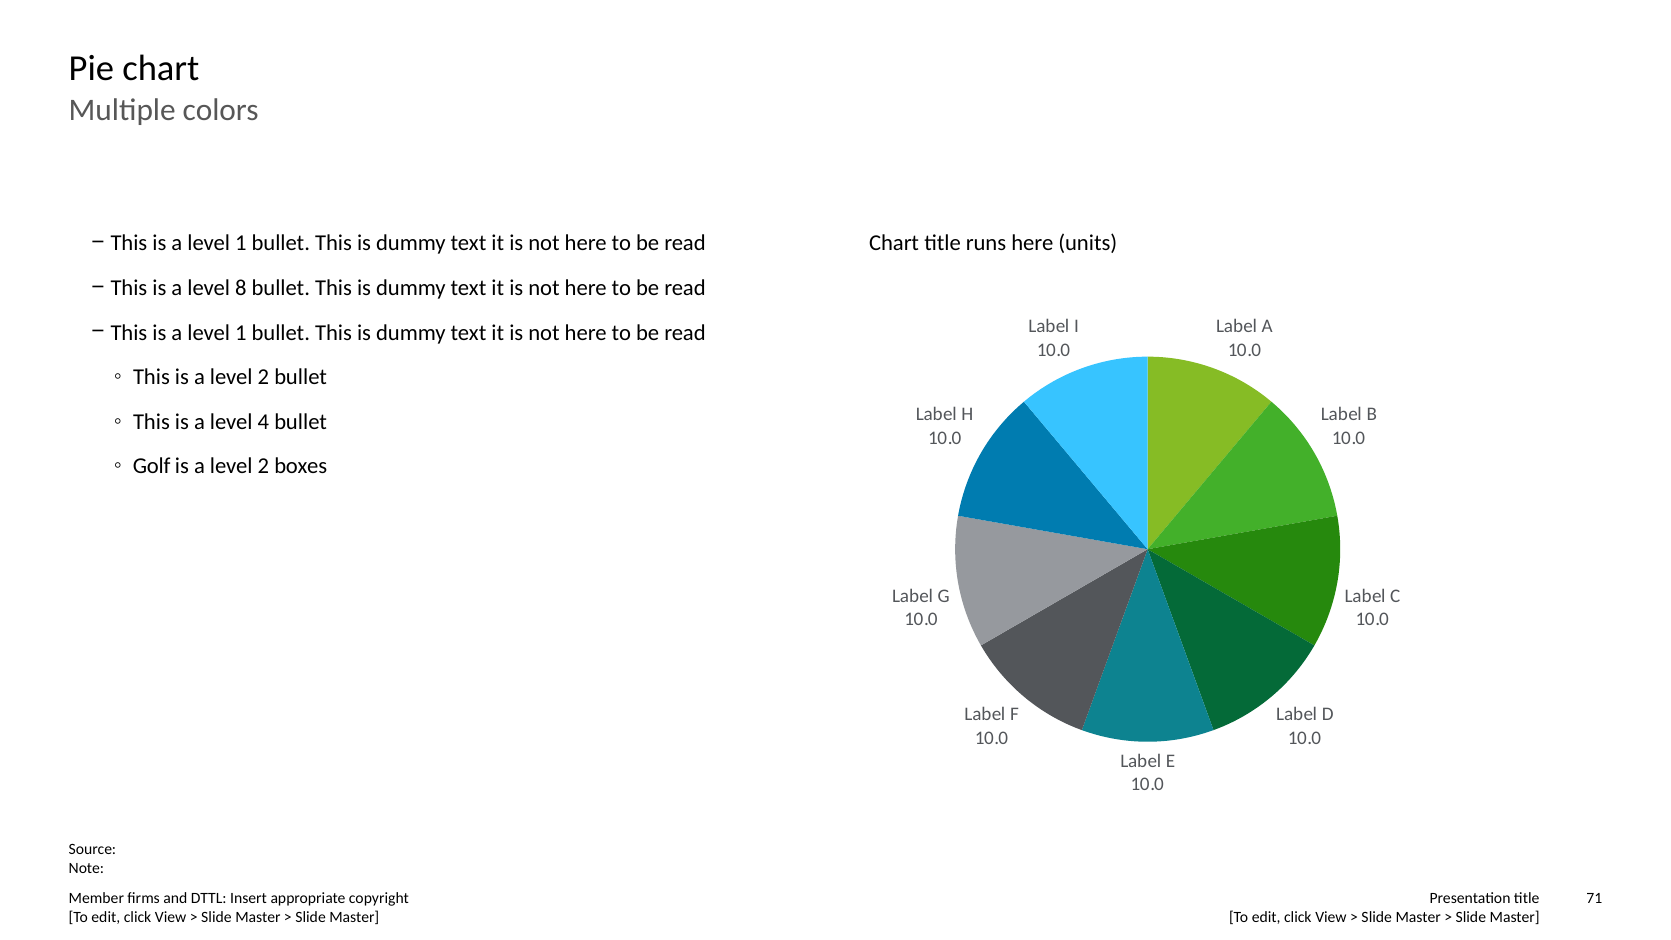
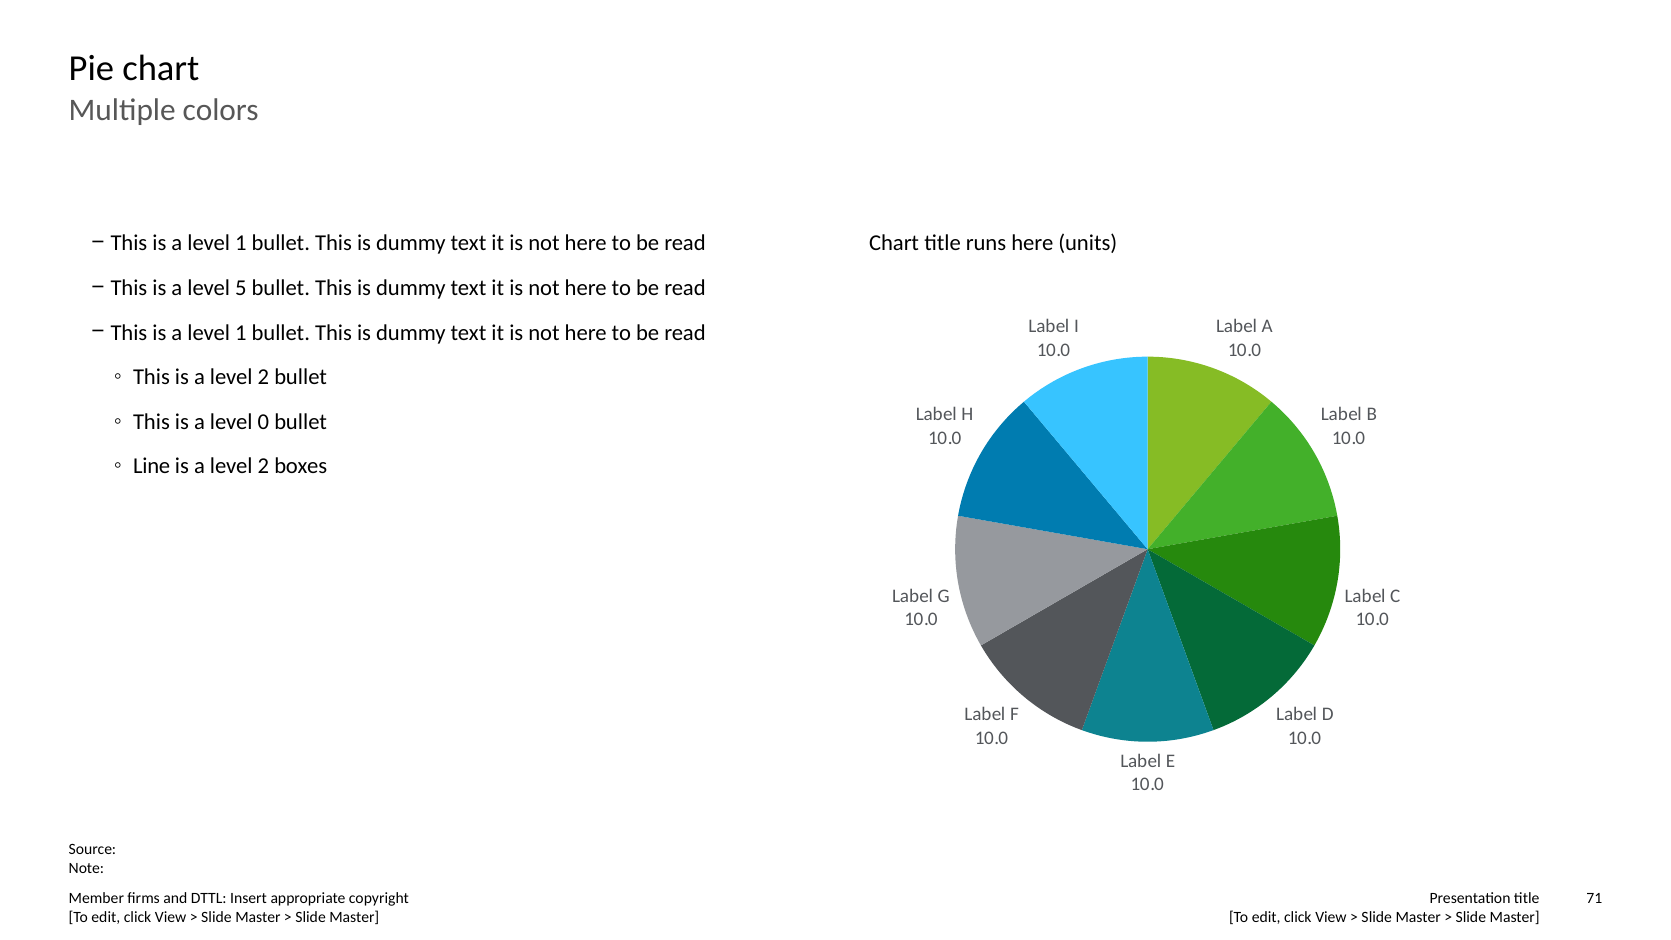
8: 8 -> 5 (241, 288)
4: 4 -> 0 (263, 422)
Golf: Golf -> Line (152, 466)
